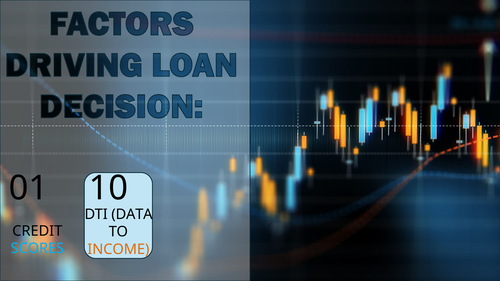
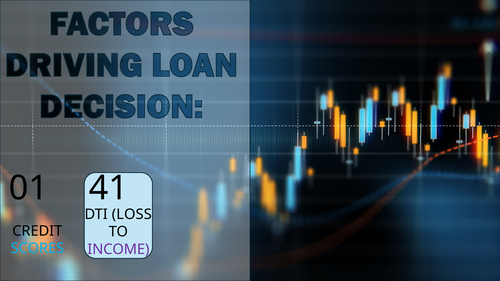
10: 10 -> 41 (108, 188)
DATA: DATA -> LOSS (132, 215)
INCOME colour: orange -> purple (118, 250)
